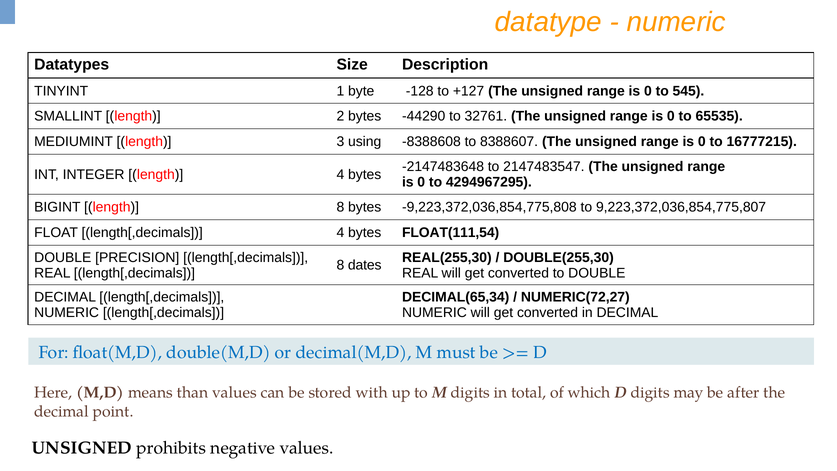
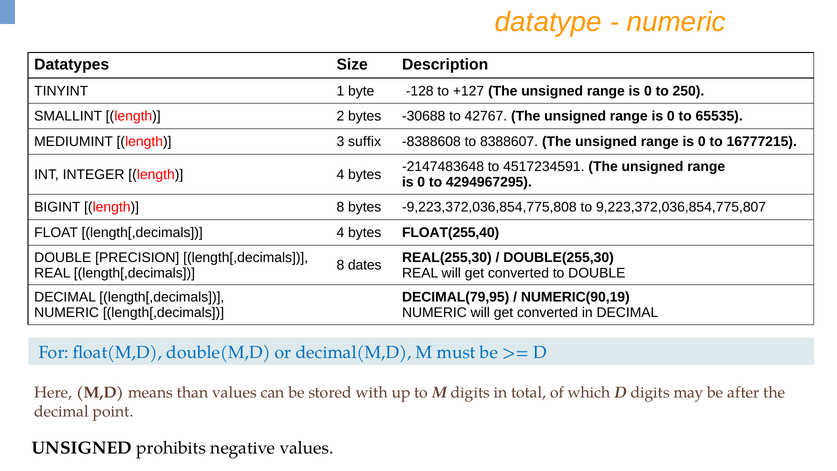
545: 545 -> 250 (688, 91)
-44290: -44290 -> -30688 (424, 116)
32761: 32761 -> 42767 (486, 116)
using: using -> suffix (365, 142)
2147483547: 2147483547 -> 4517234591 (544, 167)
FLOAT(111,54: FLOAT(111,54 -> FLOAT(255,40 (451, 232)
DECIMAL(65,34: DECIMAL(65,34 -> DECIMAL(79,95 (456, 297)
NUMERIC(72,27: NUMERIC(72,27 -> NUMERIC(90,19 (575, 297)
